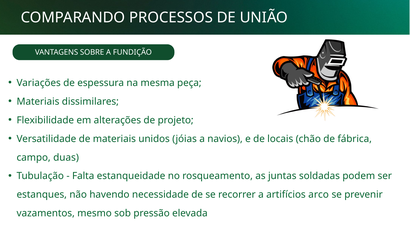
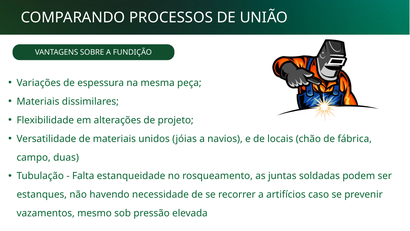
arco: arco -> caso (319, 194)
